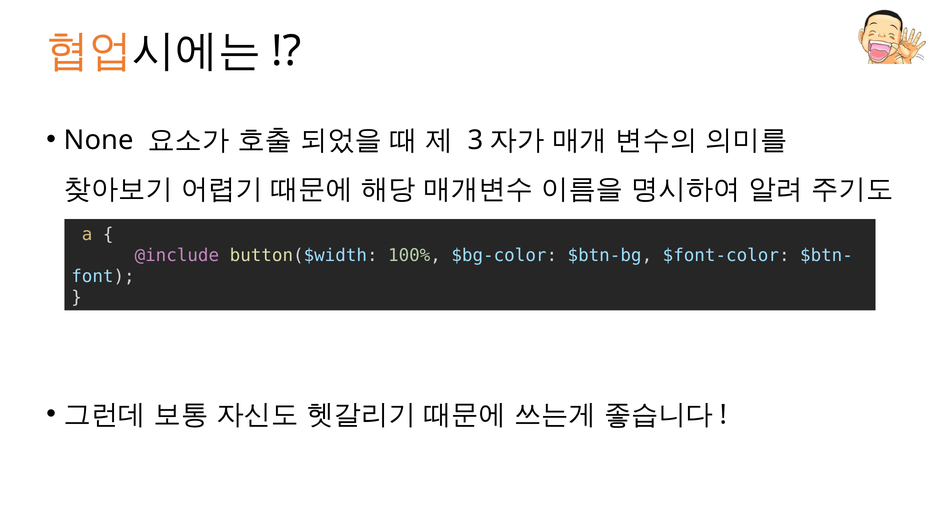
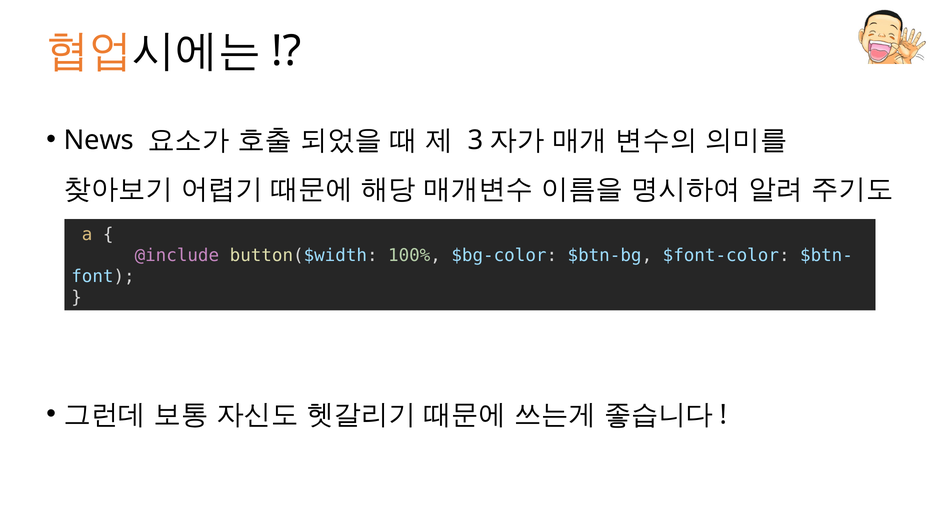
None: None -> News (99, 140)
